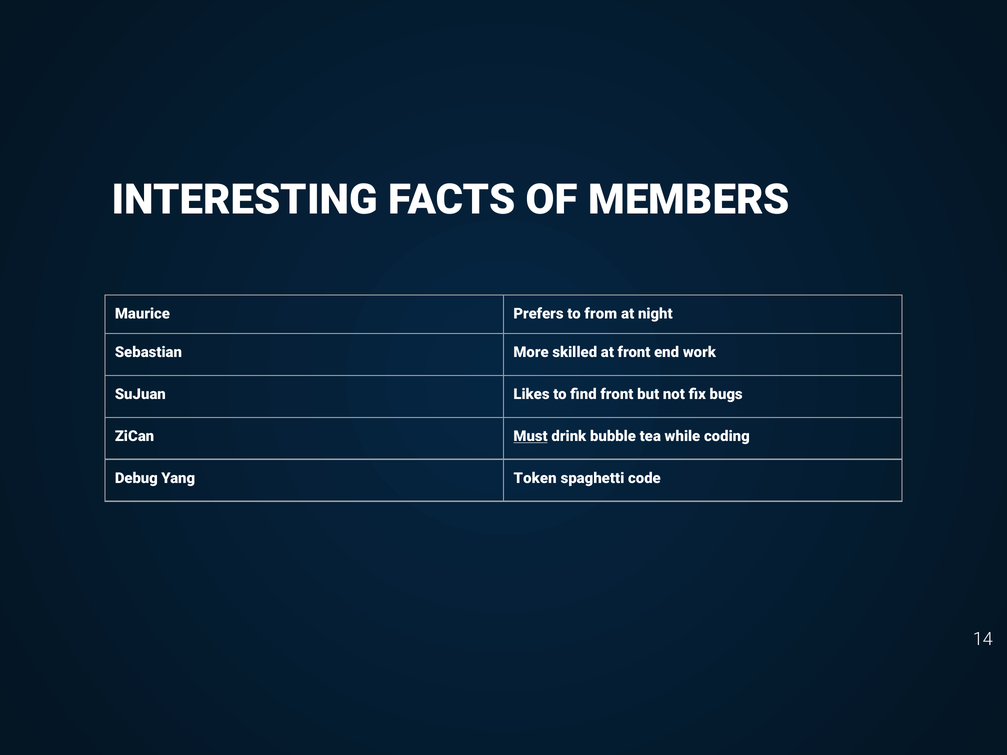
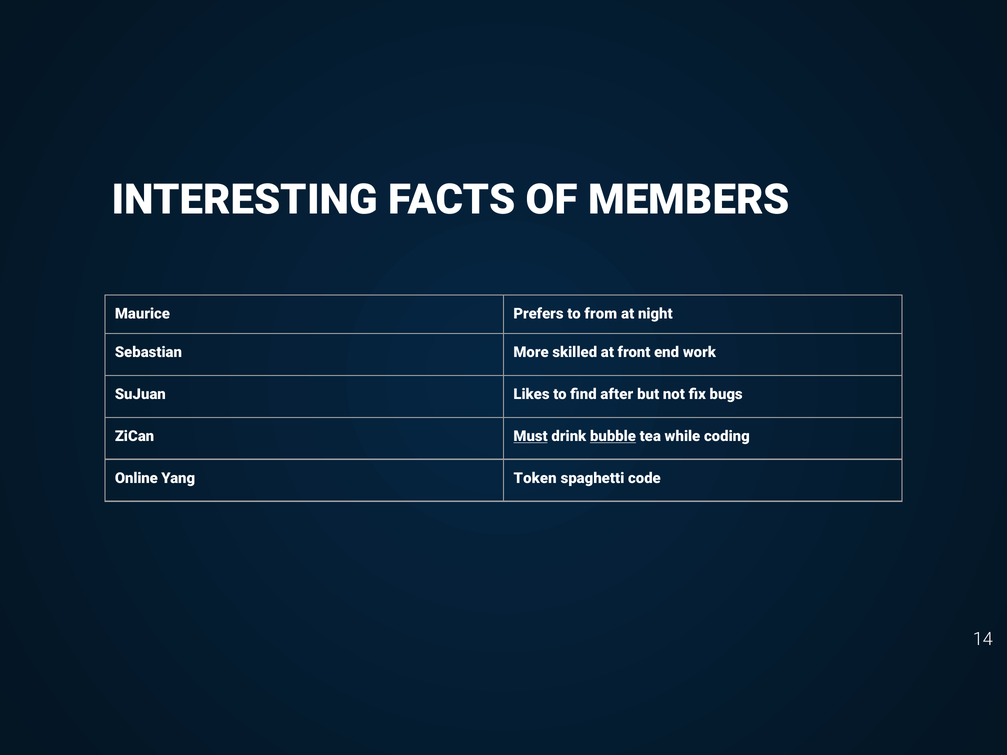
find front: front -> after (617, 395)
bubble underline: none -> present (613, 437)
Debug: Debug -> Online (136, 478)
